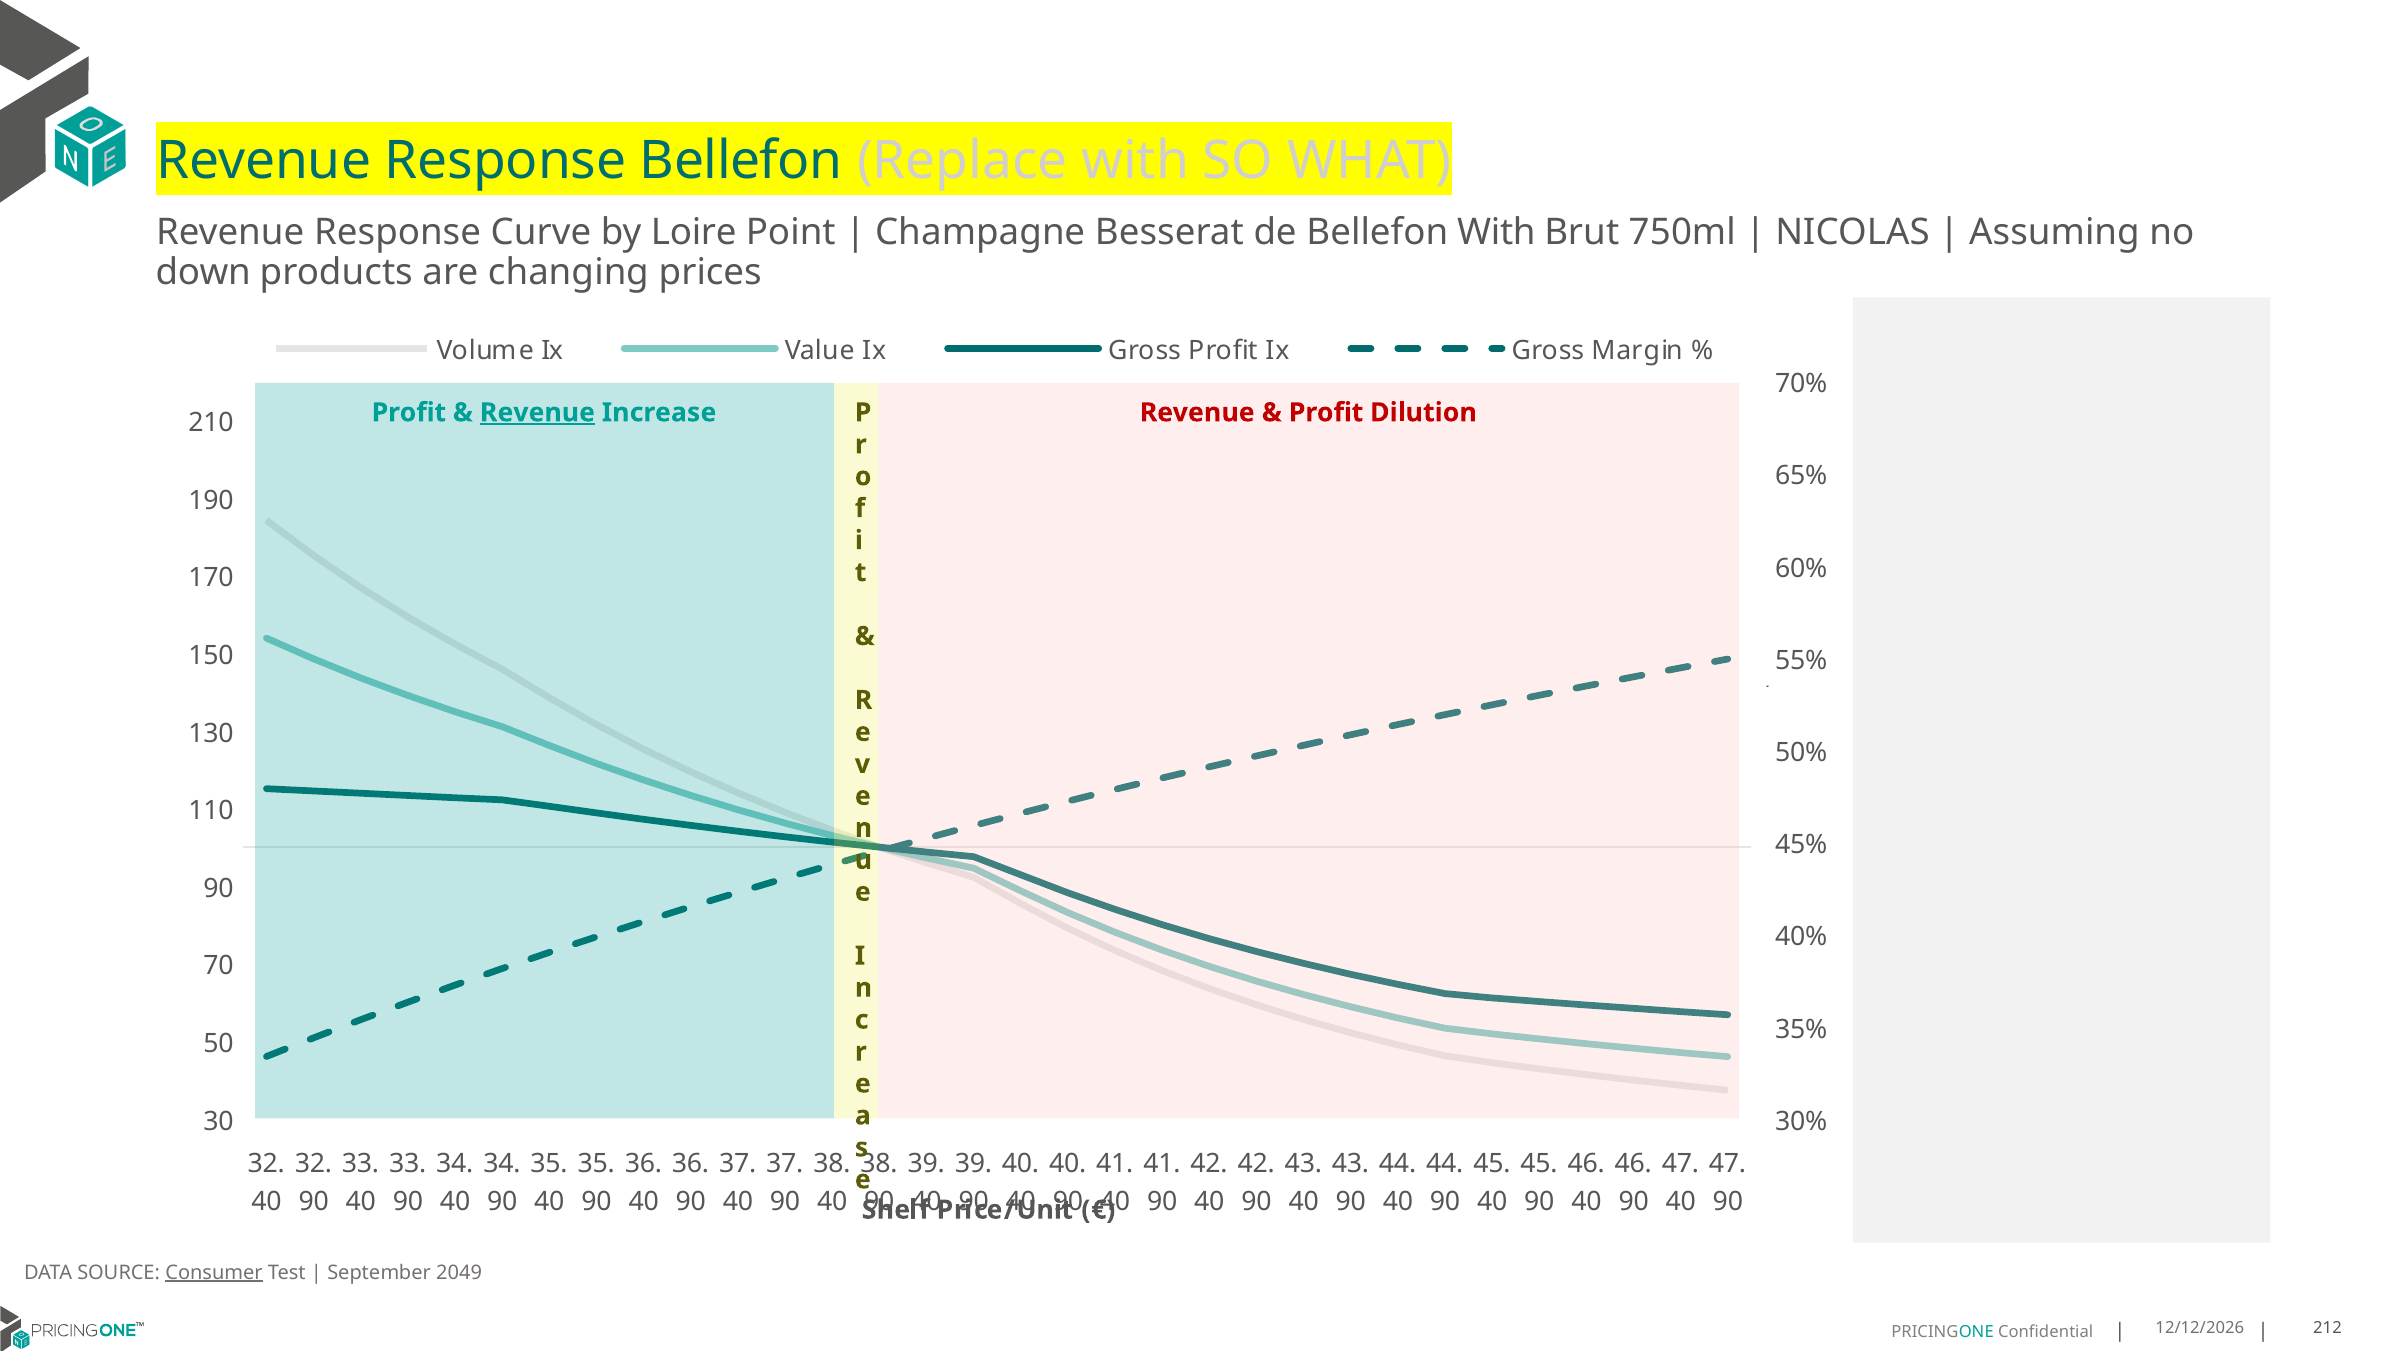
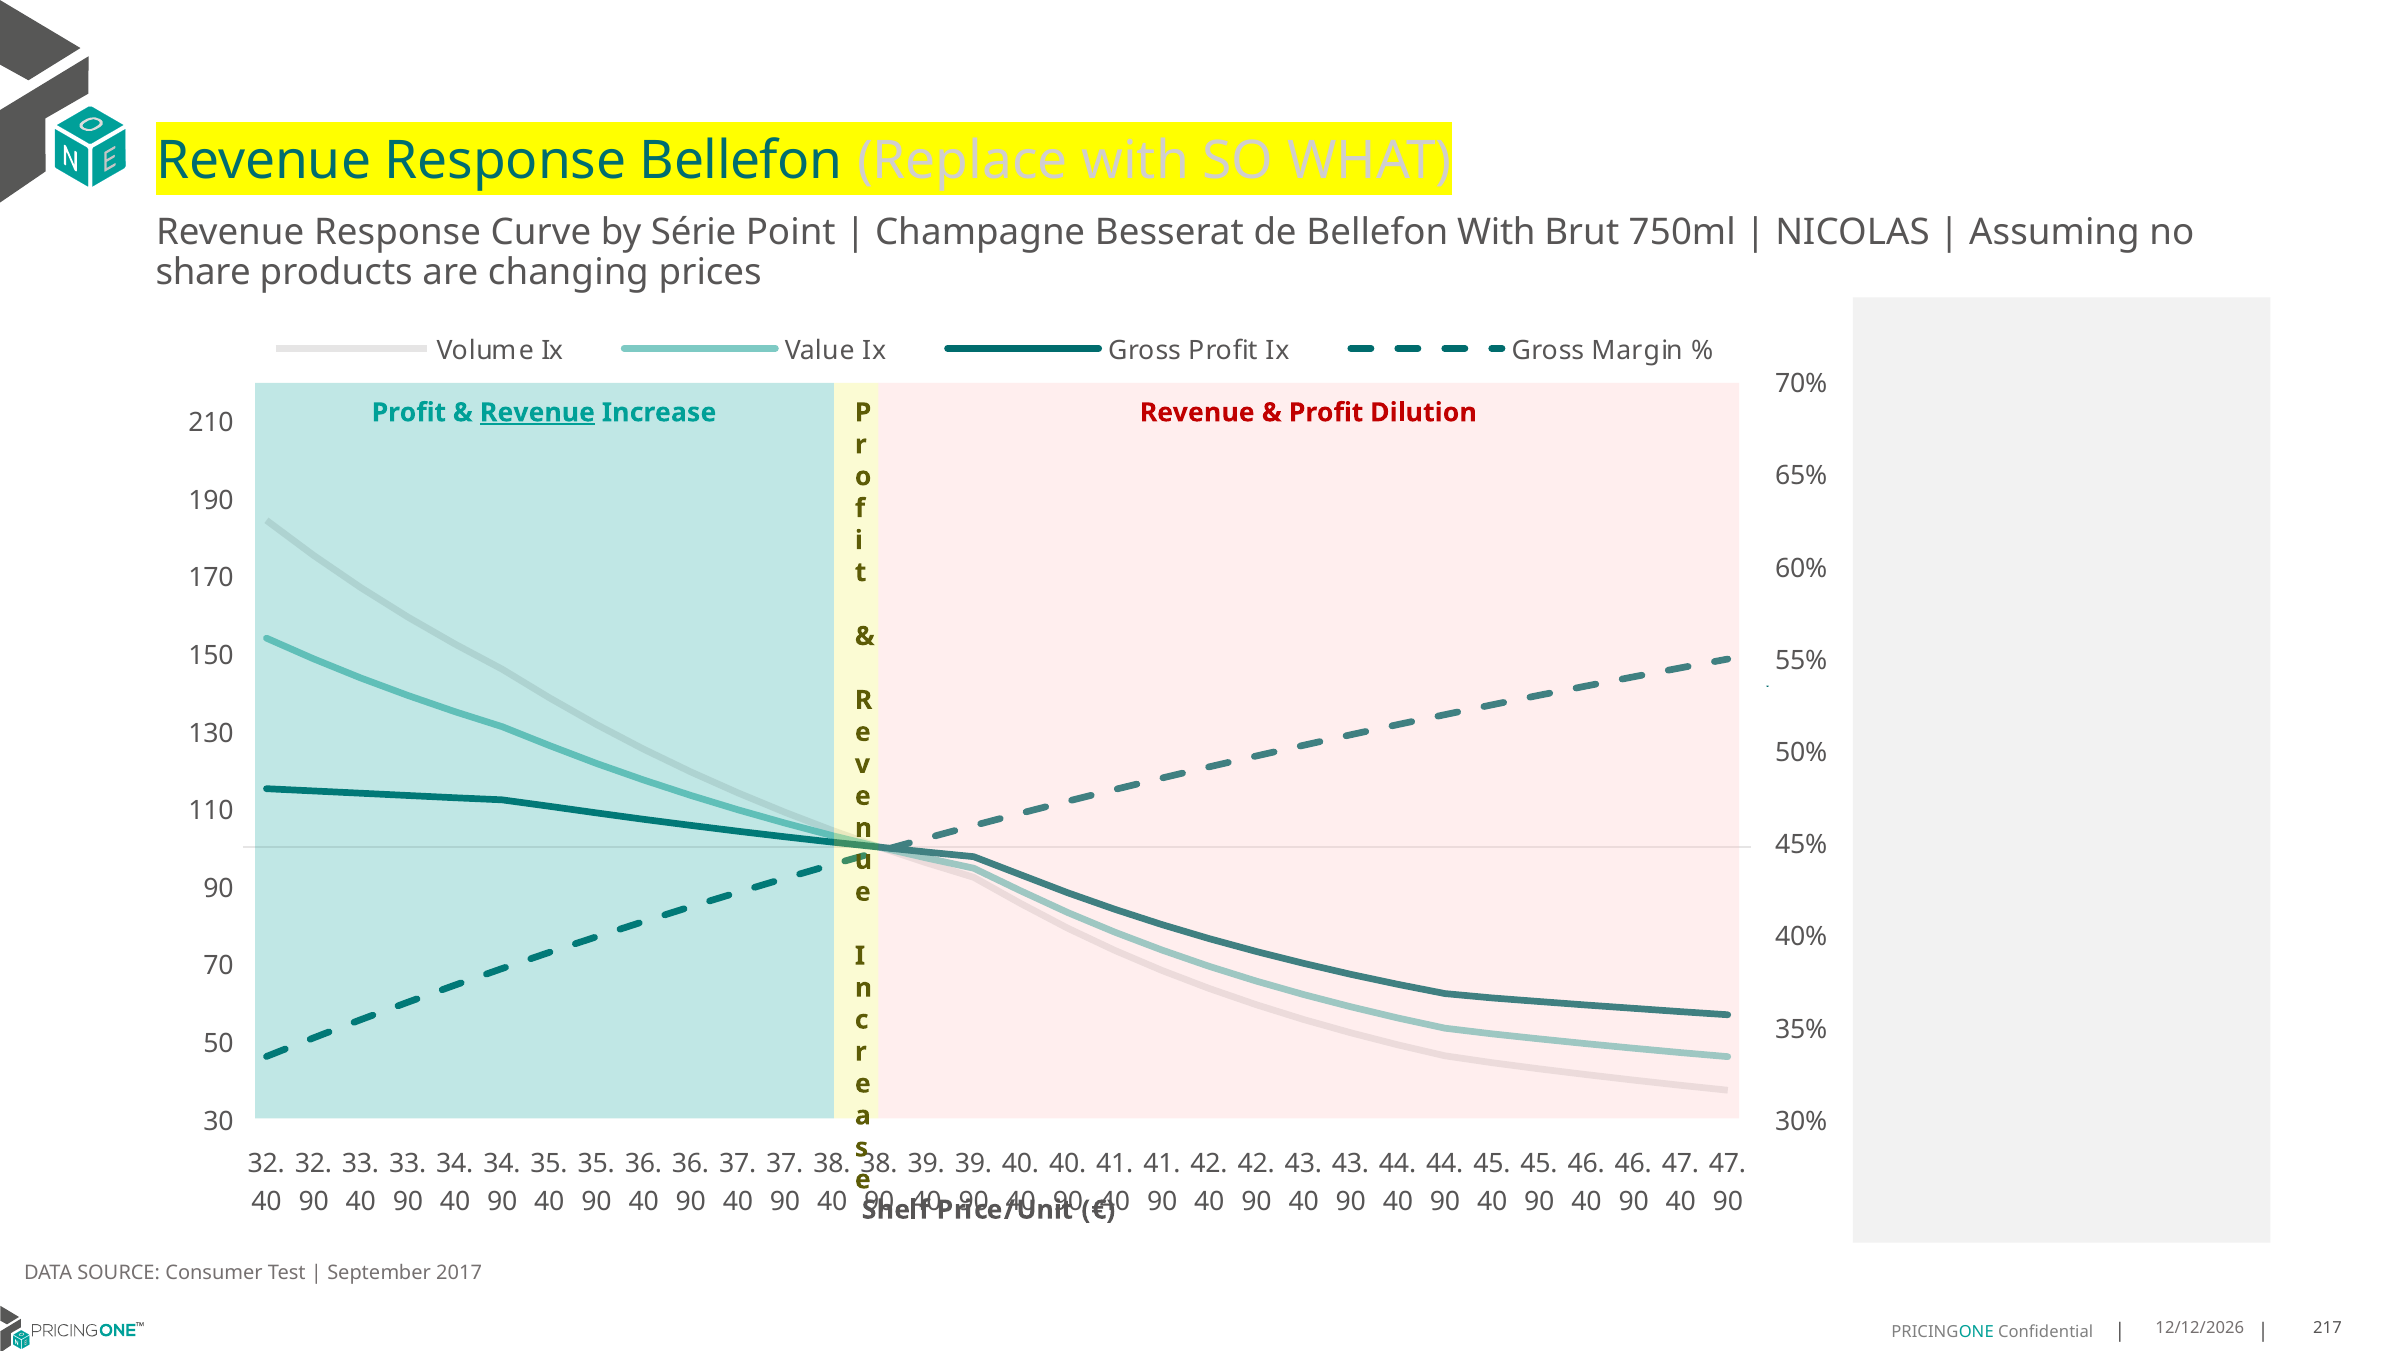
Loire: Loire -> Série (694, 232)
down: down -> share (203, 272)
Consumer underline: present -> none (214, 1272)
2049: 2049 -> 2017 (459, 1272)
212: 212 -> 217 (2327, 1328)
